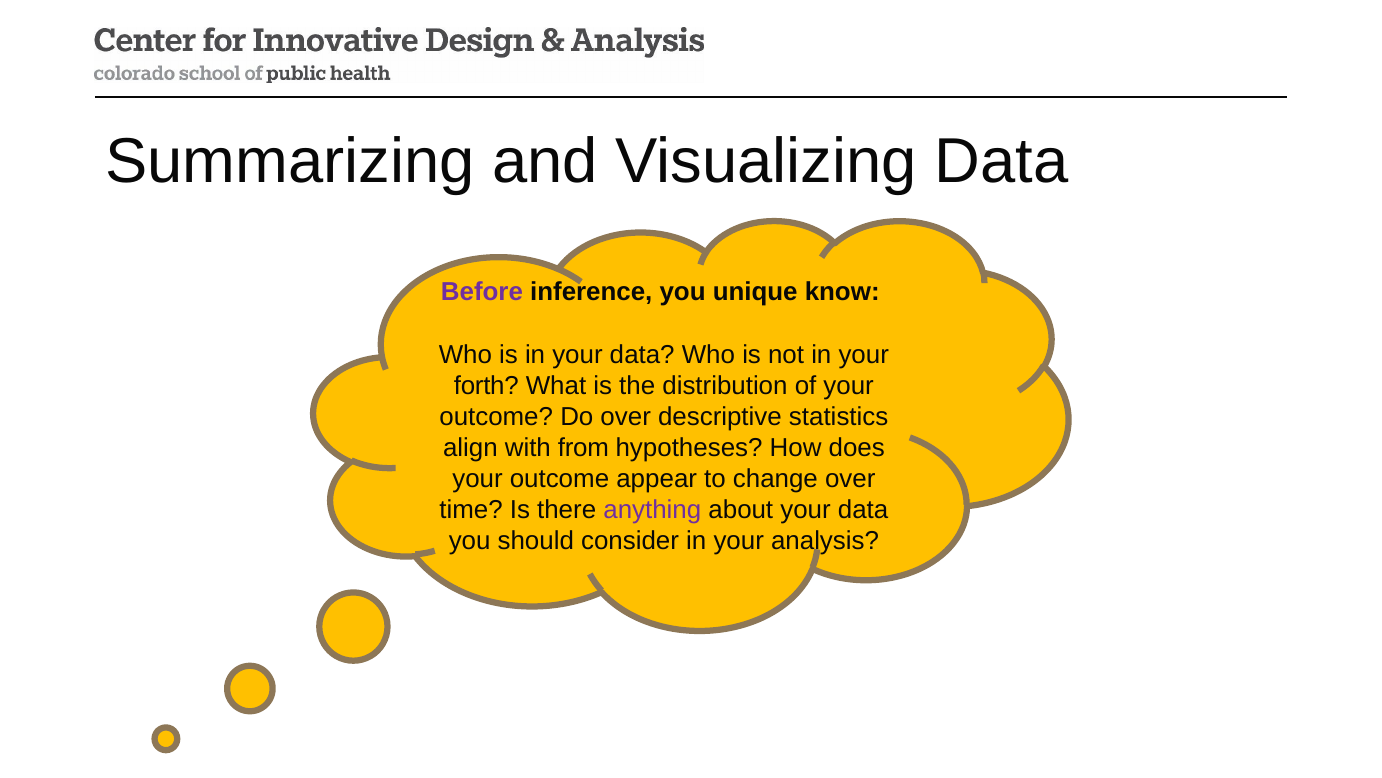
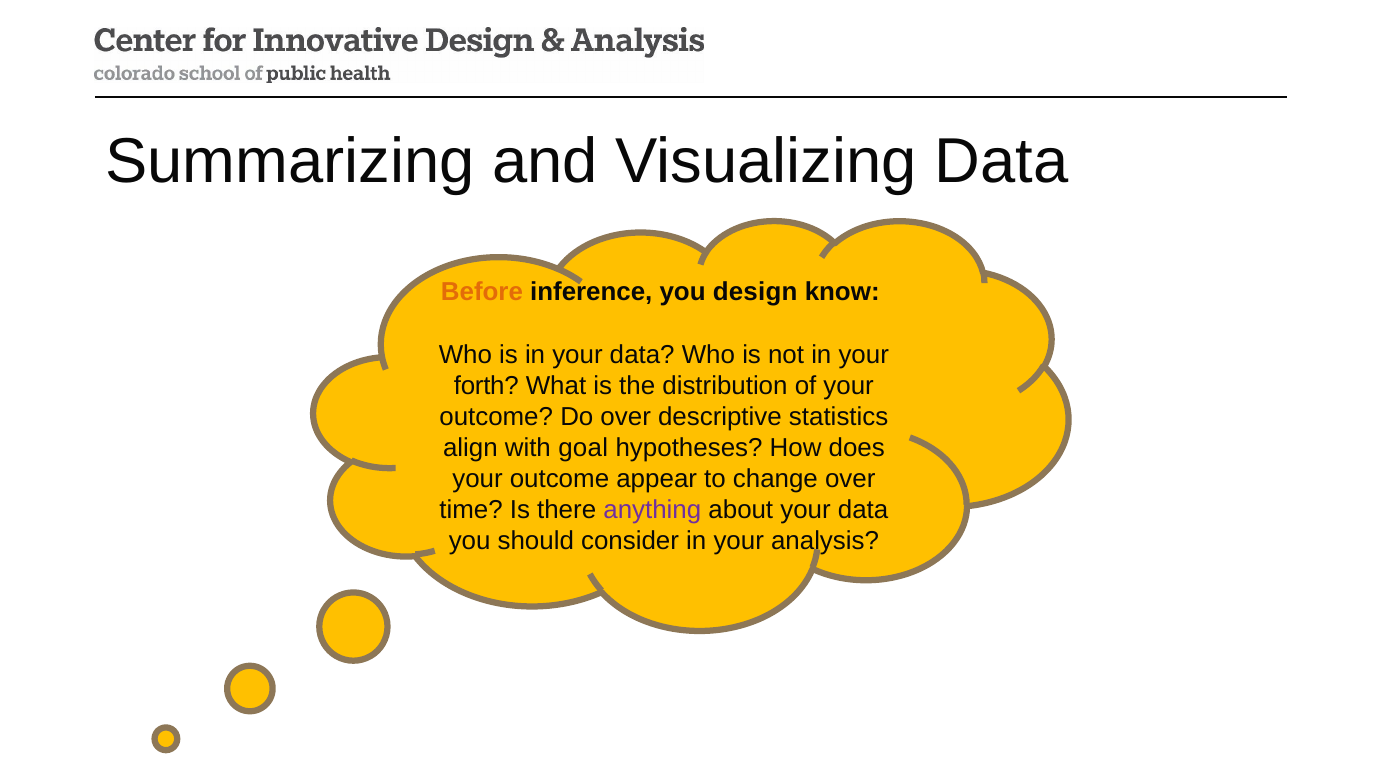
Before colour: purple -> orange (482, 292)
unique: unique -> design (755, 292)
from: from -> goal (583, 448)
